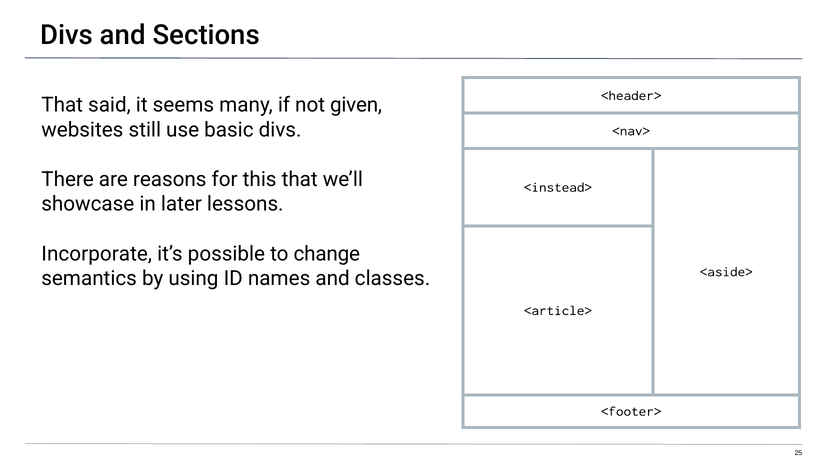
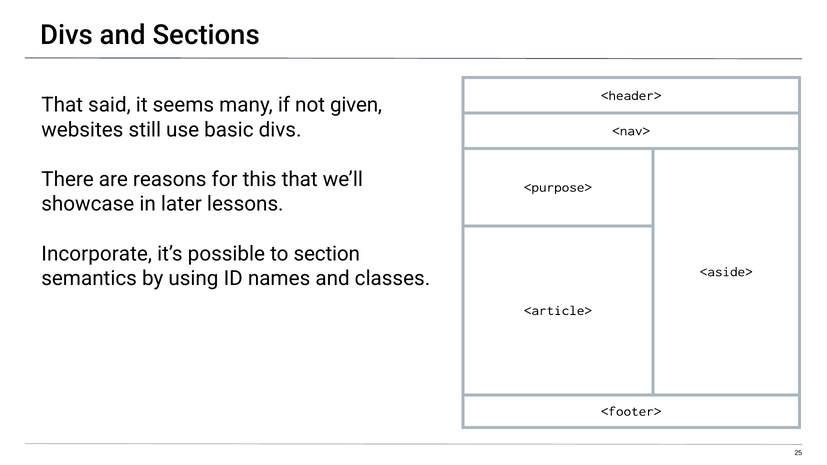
<instead>: <instead> -> <purpose> (558, 187)
change: change -> section (327, 254)
